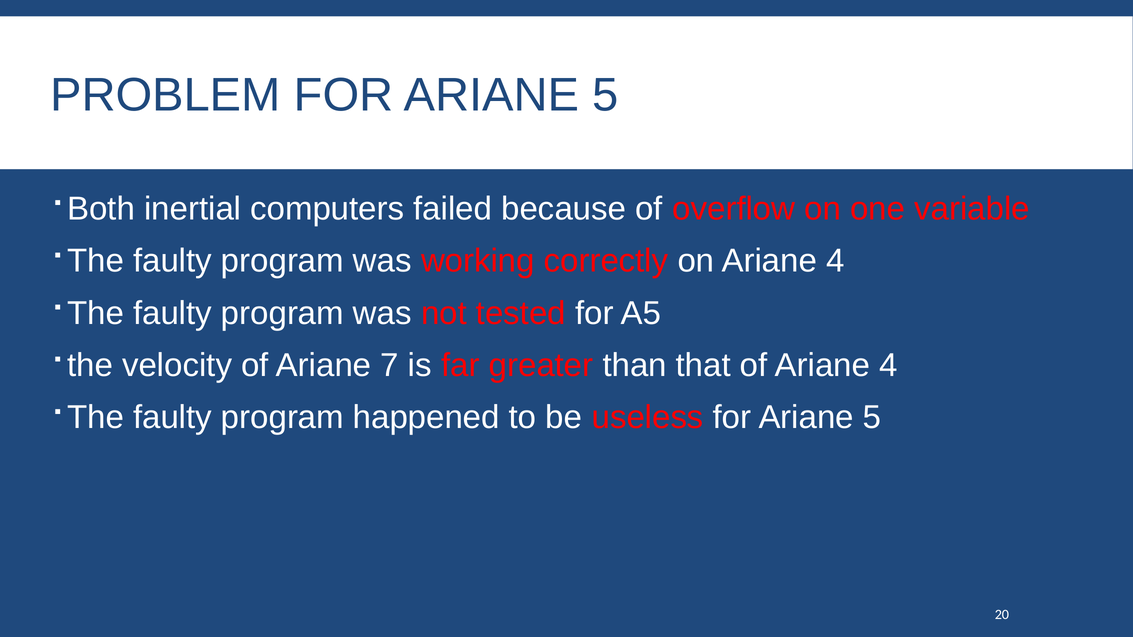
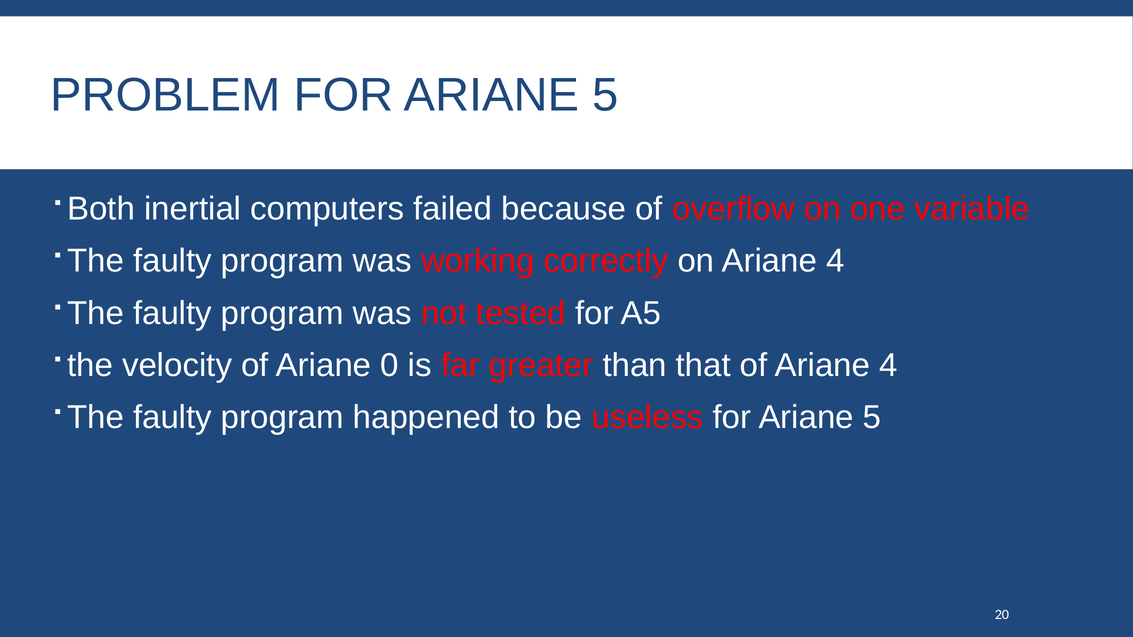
7: 7 -> 0 (390, 366)
